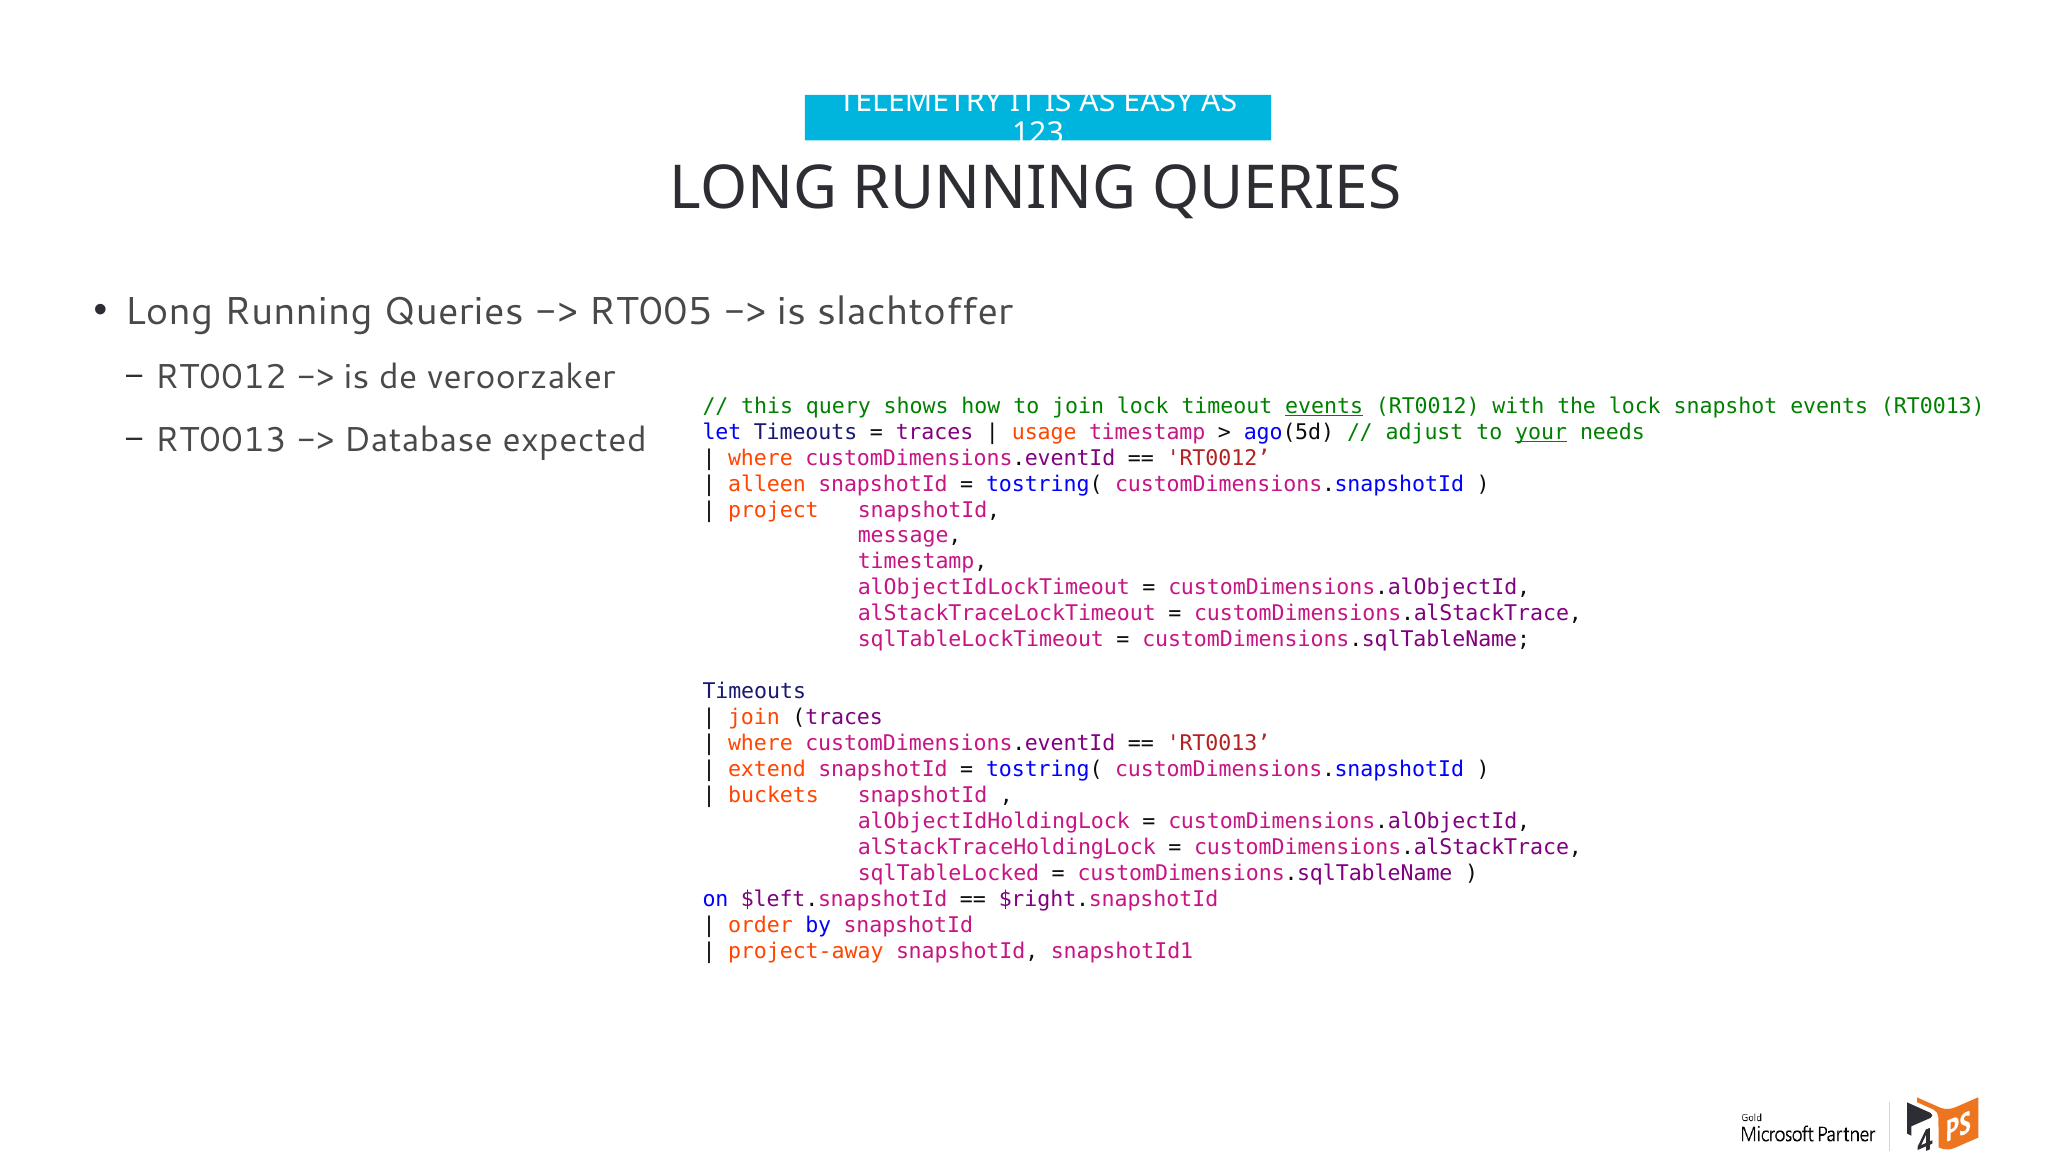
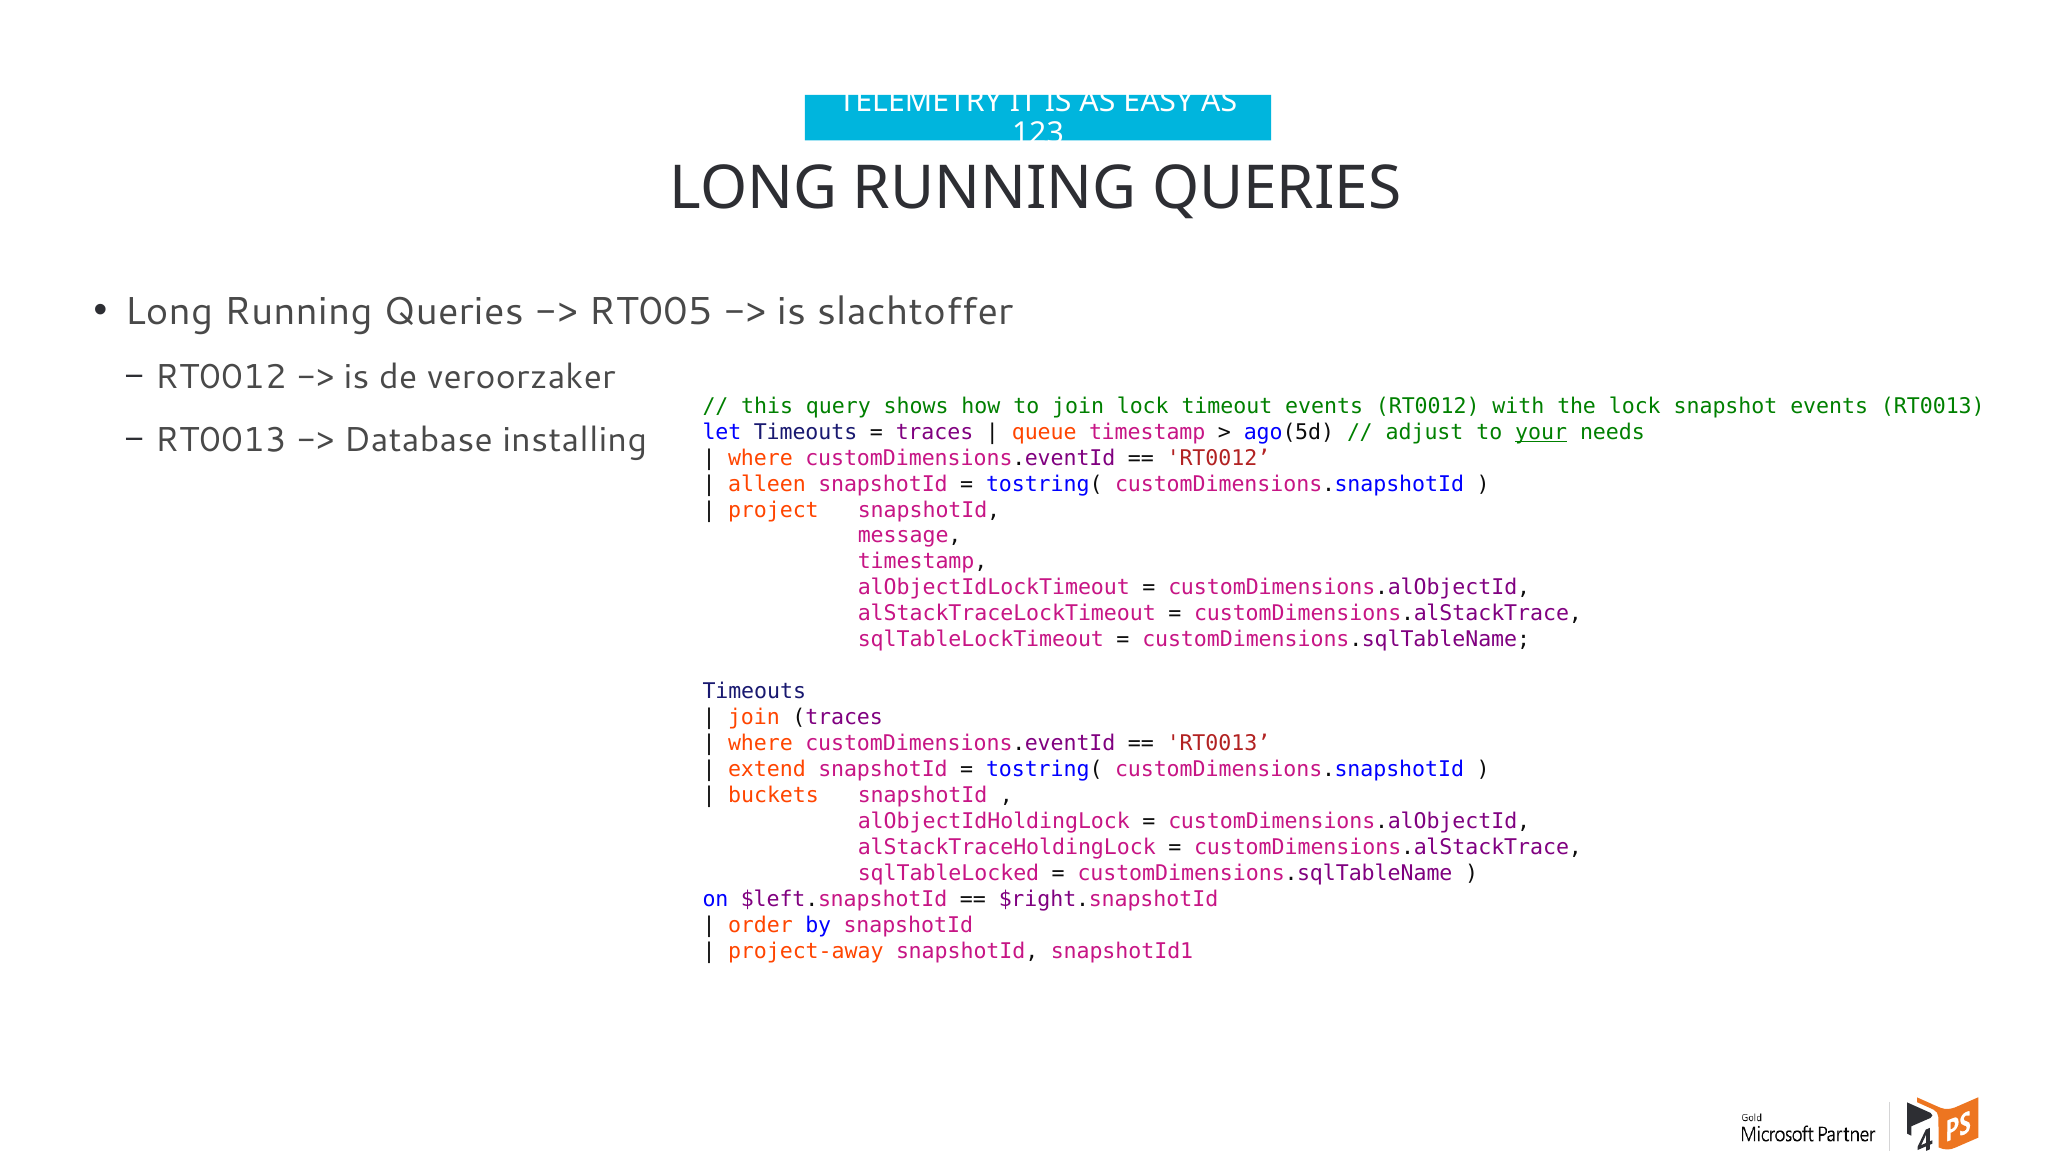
events underline: present -> none (1324, 406)
usage: usage -> queue (1044, 432)
expected: expected -> installing (575, 440)
